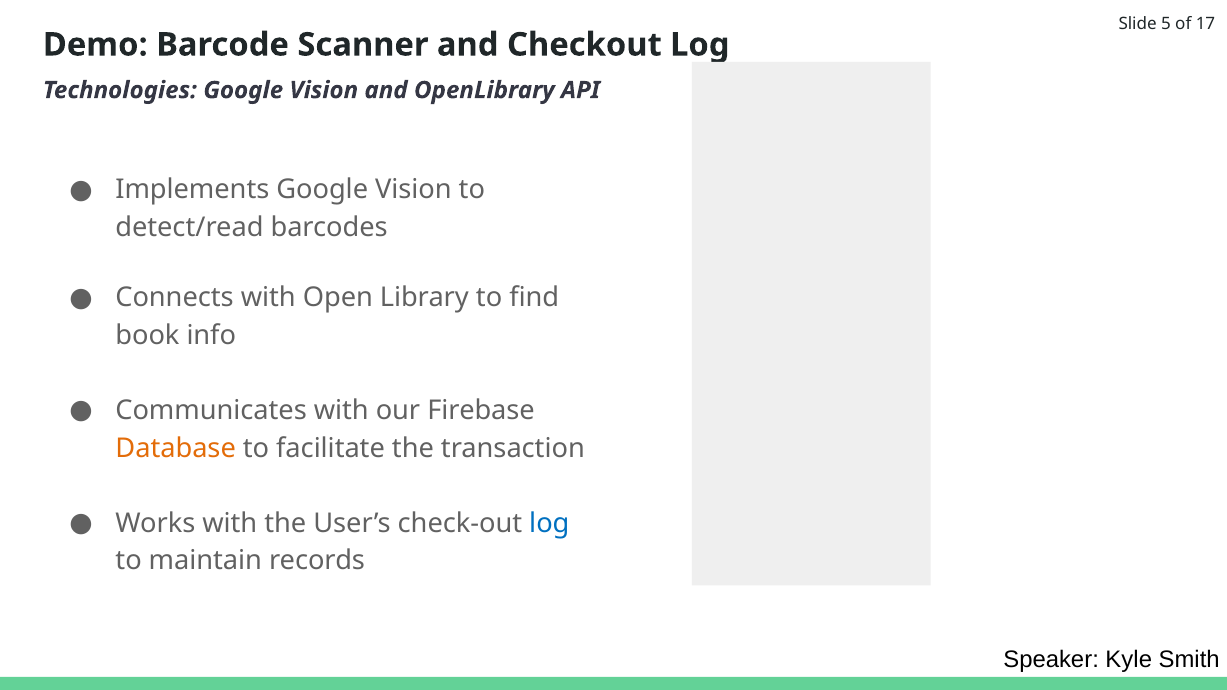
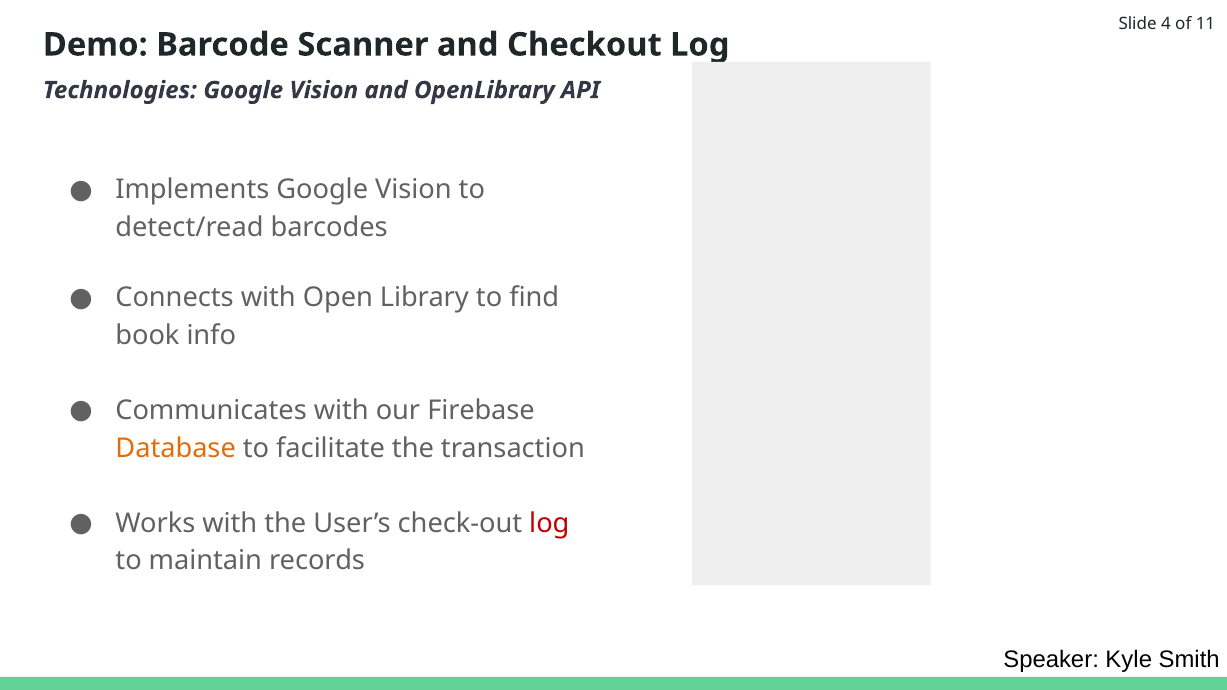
5: 5 -> 4 (1166, 24)
17: 17 -> 11 (1205, 24)
log colour: blue -> red (549, 523)
